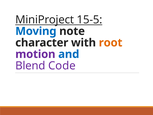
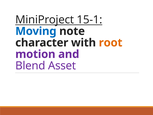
15-5: 15-5 -> 15-1 (90, 20)
and colour: blue -> purple (69, 54)
Code: Code -> Asset (62, 66)
